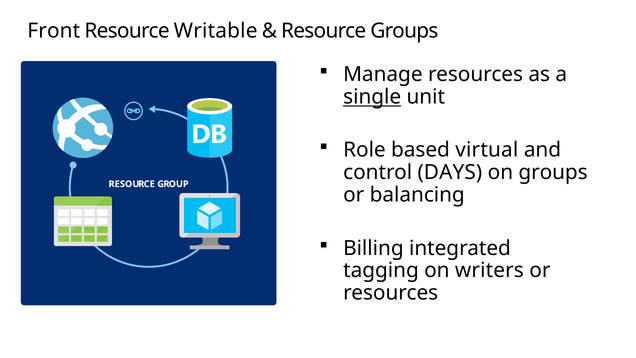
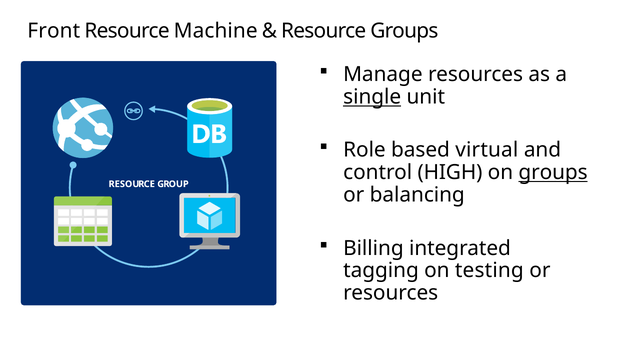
Writable: Writable -> Machine (216, 31)
DAYS: DAYS -> HIGH (450, 172)
groups underline: none -> present (553, 172)
writers: writers -> testing (489, 270)
